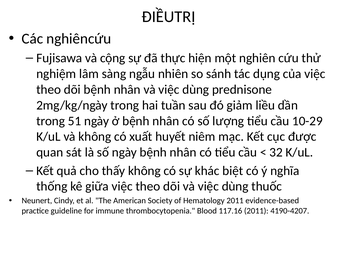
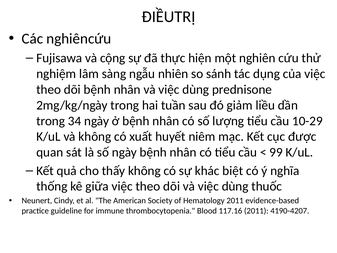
51: 51 -> 34 (75, 121)
32: 32 -> 99 (276, 152)
